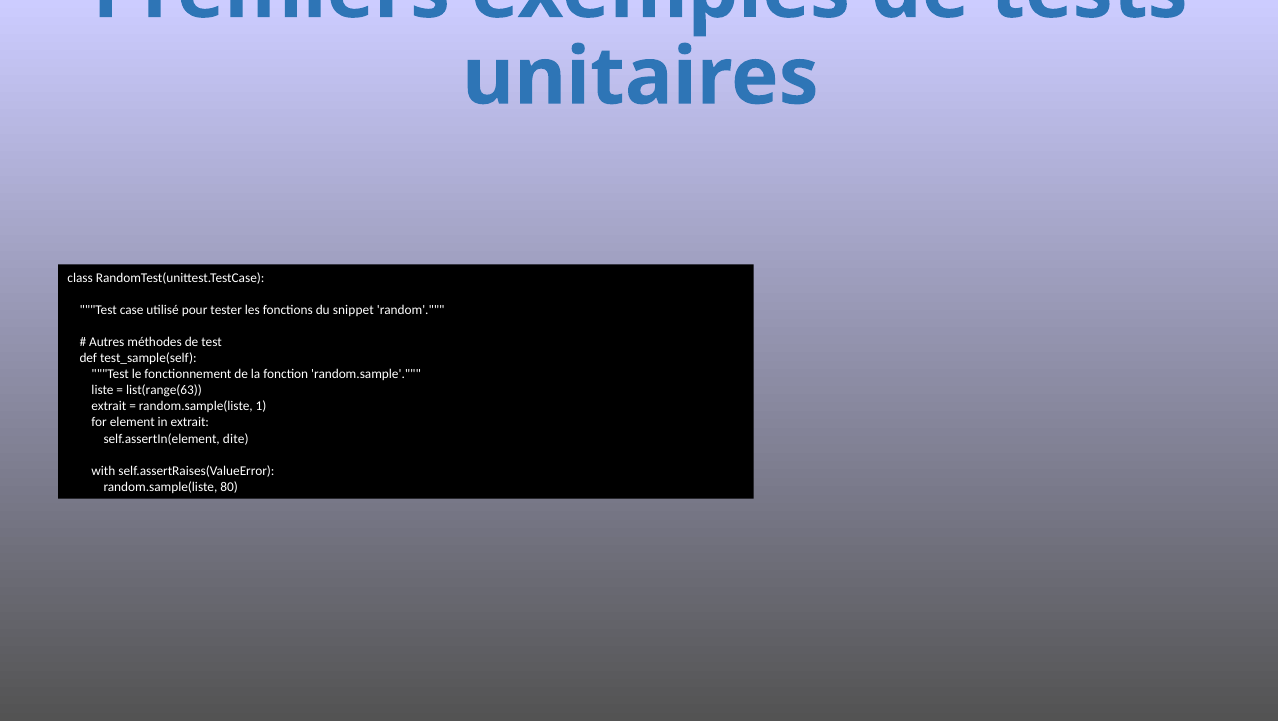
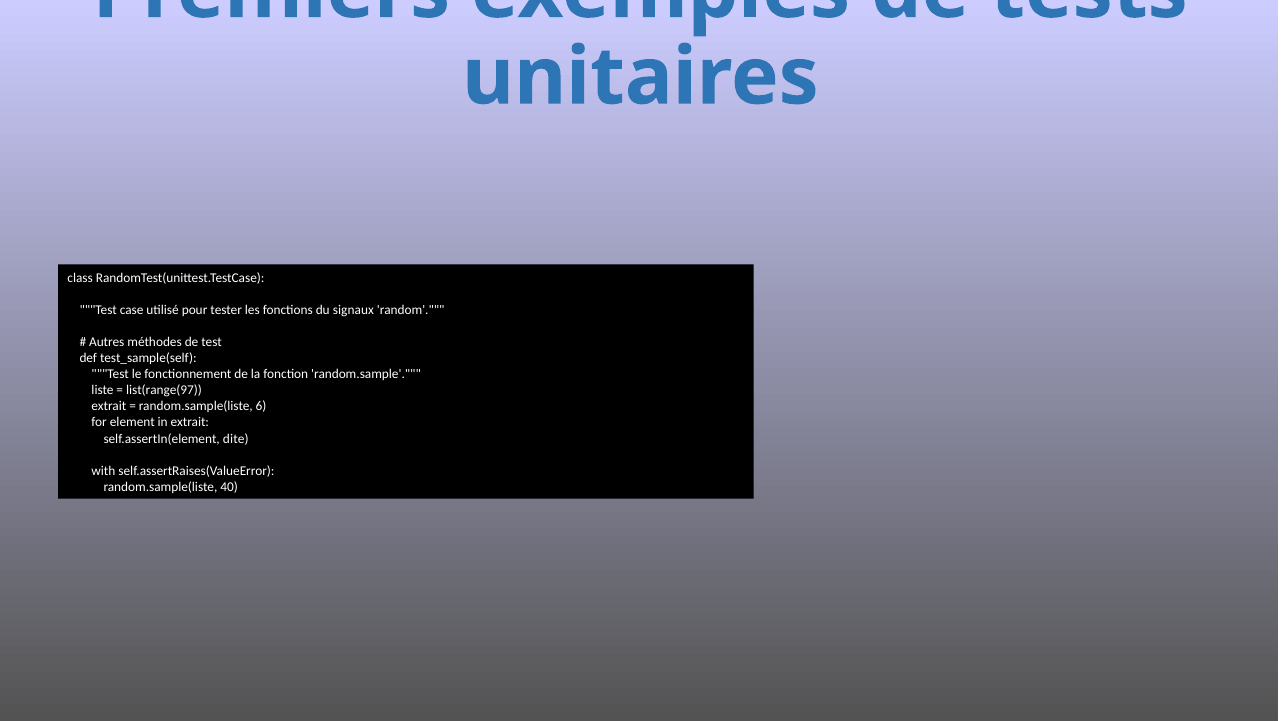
snippet: snippet -> signaux (353, 310)
list(range(63: list(range(63 -> list(range(97 (164, 390)
1: 1 -> 6 (261, 406)
80: 80 -> 40 (229, 486)
